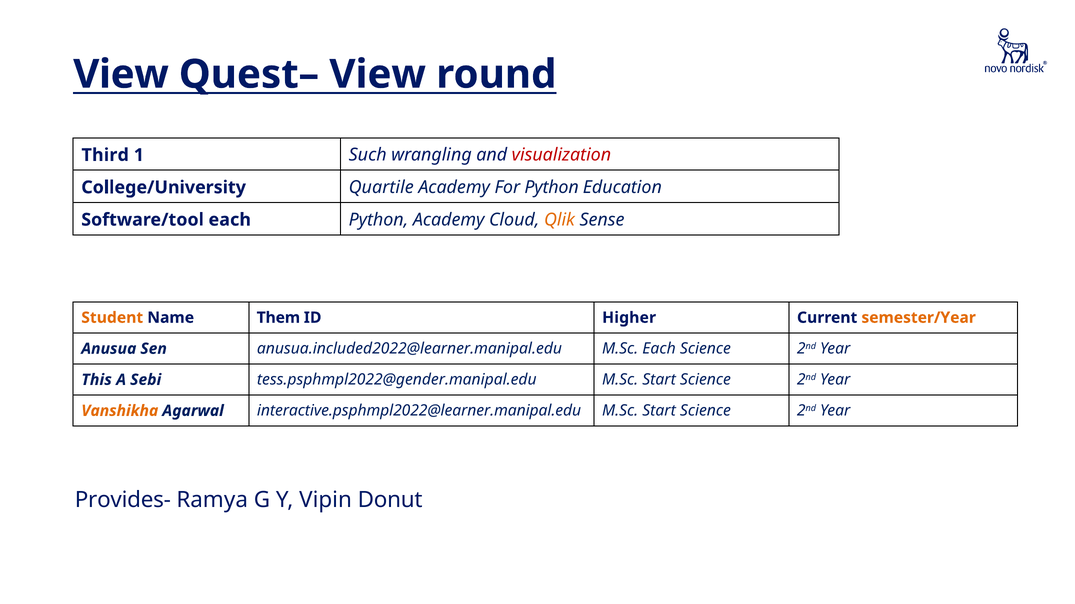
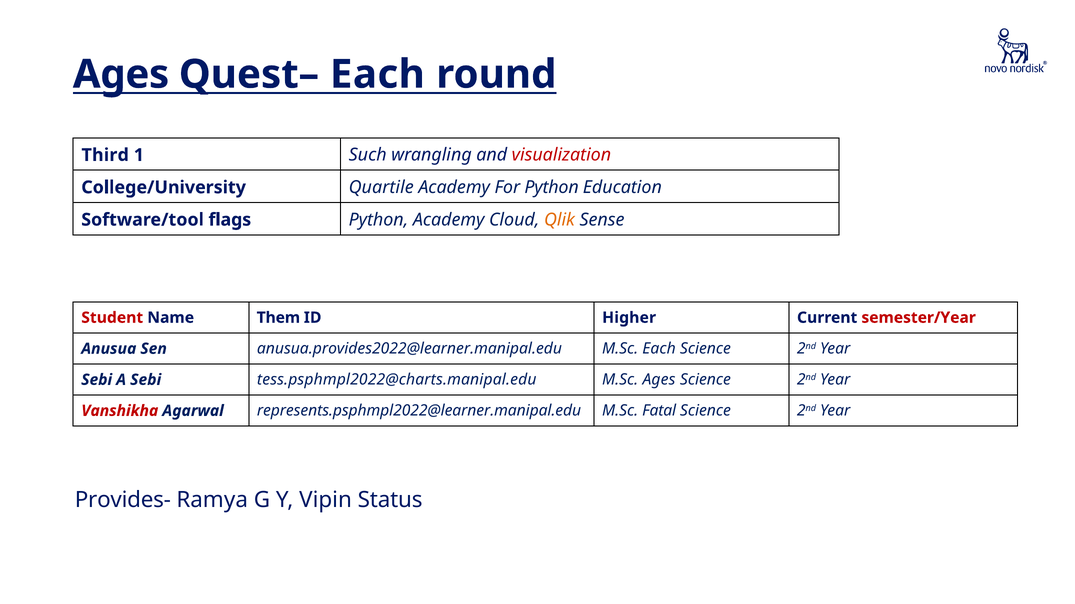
View: View -> Ages (121, 75)
Quest– View: View -> Each (377, 75)
Software/tool each: each -> flags (230, 220)
Student colour: orange -> red (112, 318)
semester/Year colour: orange -> red (919, 318)
anusua.included2022@learner.manipal.edu: anusua.included2022@learner.manipal.edu -> anusua.provides2022@learner.manipal.edu (409, 349)
This: This -> Sebi (97, 380)
tess.psphmpl2022@gender.manipal.edu: tess.psphmpl2022@gender.manipal.edu -> tess.psphmpl2022@charts.manipal.edu (397, 380)
Start: Start -> Ages (659, 380)
Vanshikha colour: orange -> red (120, 411)
interactive.psphmpl2022@learner.manipal.edu: interactive.psphmpl2022@learner.manipal.edu -> represents.psphmpl2022@learner.manipal.edu (419, 411)
Start: Start -> Fatal (659, 411)
Donut: Donut -> Status (390, 501)
